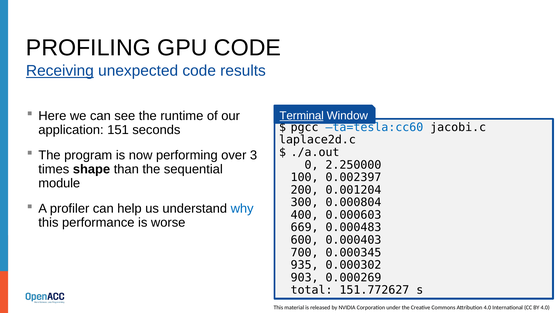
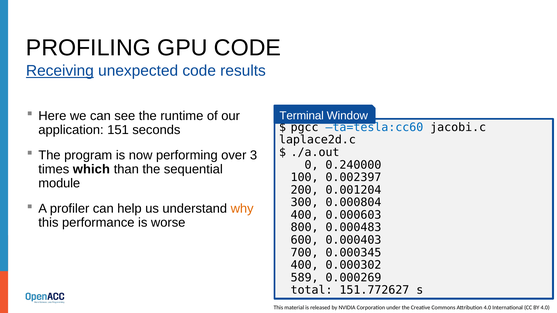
Terminal underline: present -> none (302, 116)
2.250000: 2.250000 -> 0.240000 (353, 165)
shape: shape -> which (91, 169)
why colour: blue -> orange (242, 209)
669: 669 -> 800 (305, 228)
935: 935 -> 400 (305, 265)
903: 903 -> 589 (305, 278)
